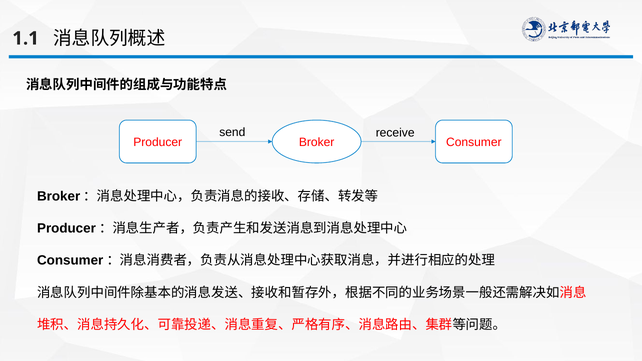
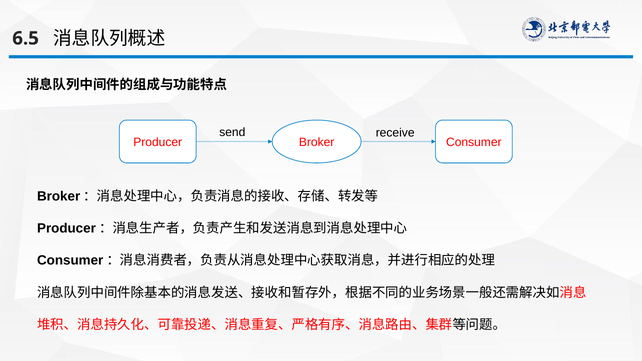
1.1: 1.1 -> 6.5 (26, 38)
